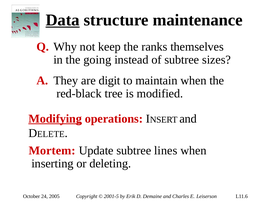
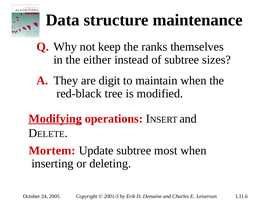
Data underline: present -> none (63, 20)
going: going -> either (97, 60)
lines: lines -> most (166, 151)
